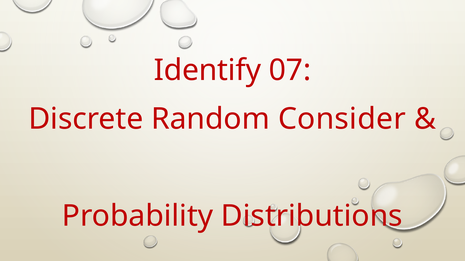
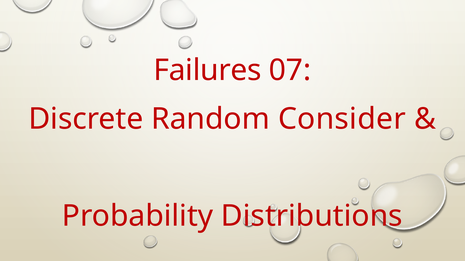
Identify: Identify -> Failures (207, 71)
